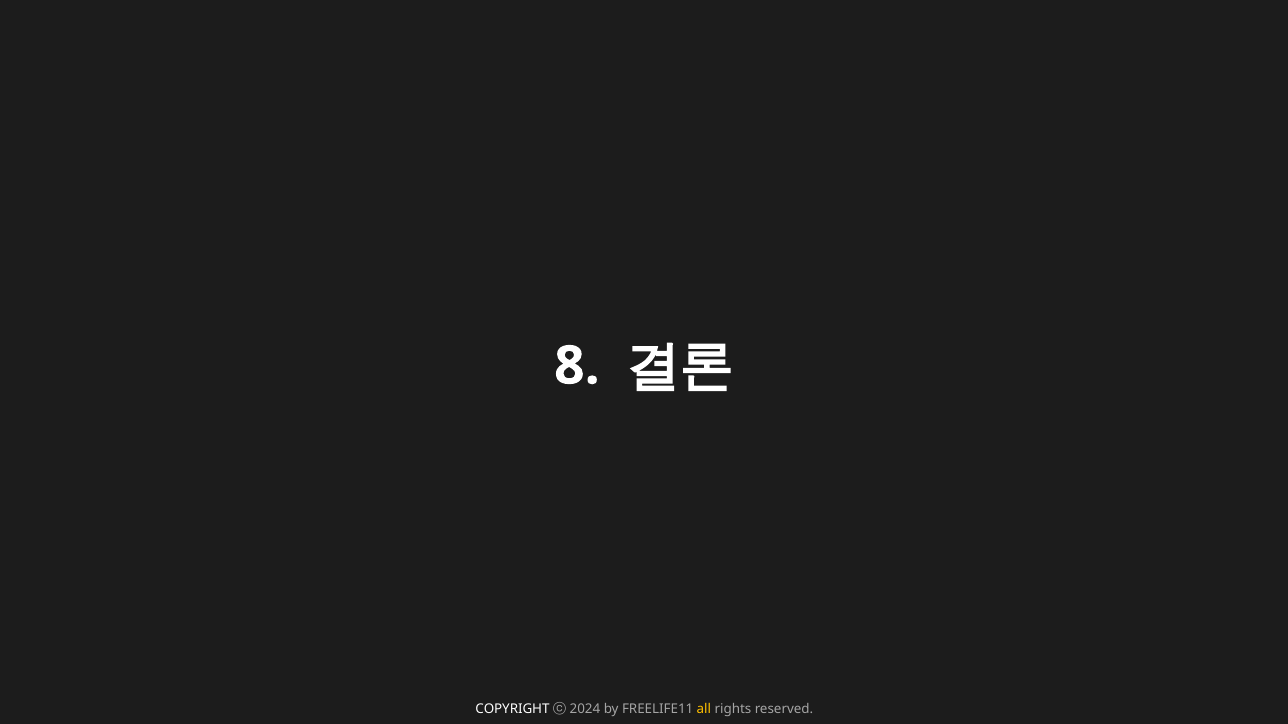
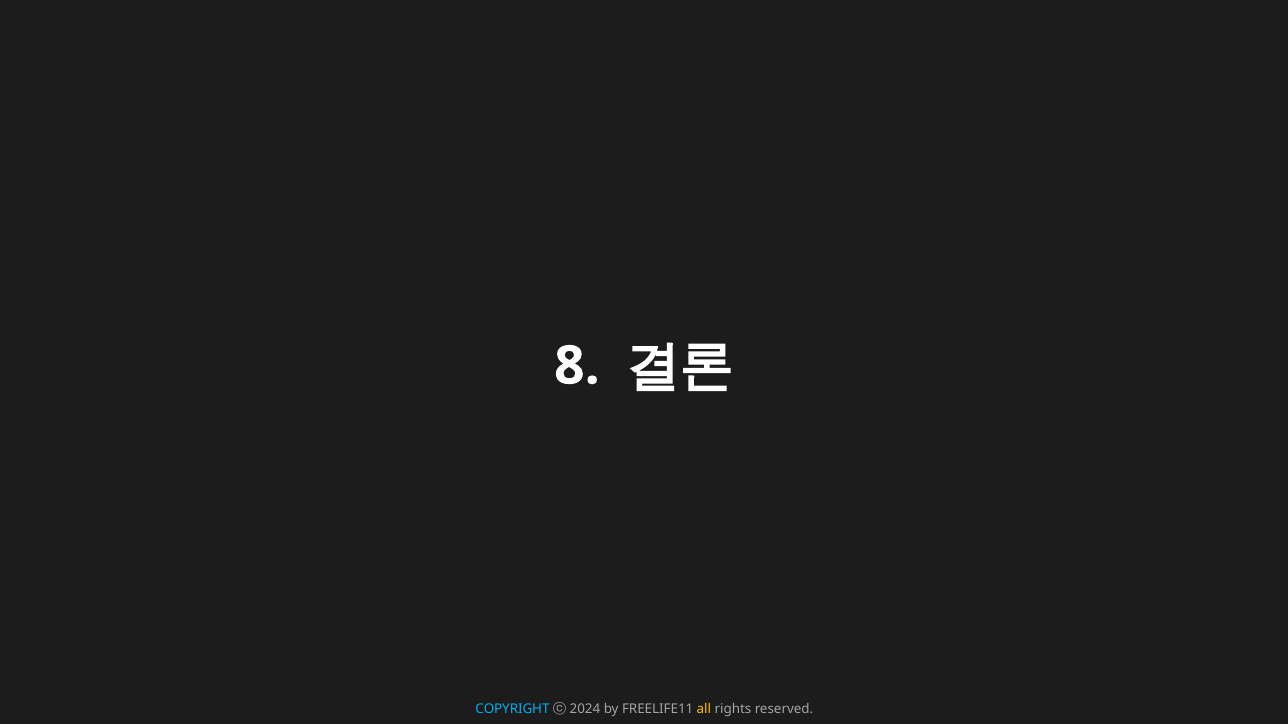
COPYRIGHT colour: white -> light blue (512, 709)
